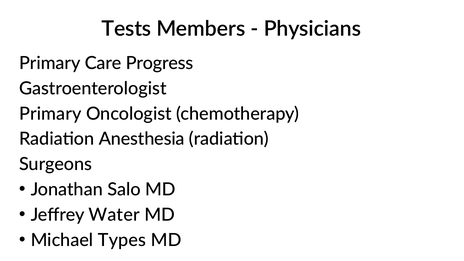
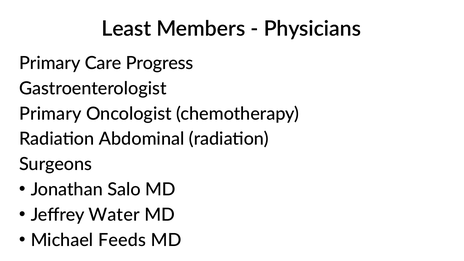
Tests: Tests -> Least (126, 29)
Anesthesia: Anesthesia -> Abdominal (142, 139)
Types: Types -> Feeds (122, 240)
